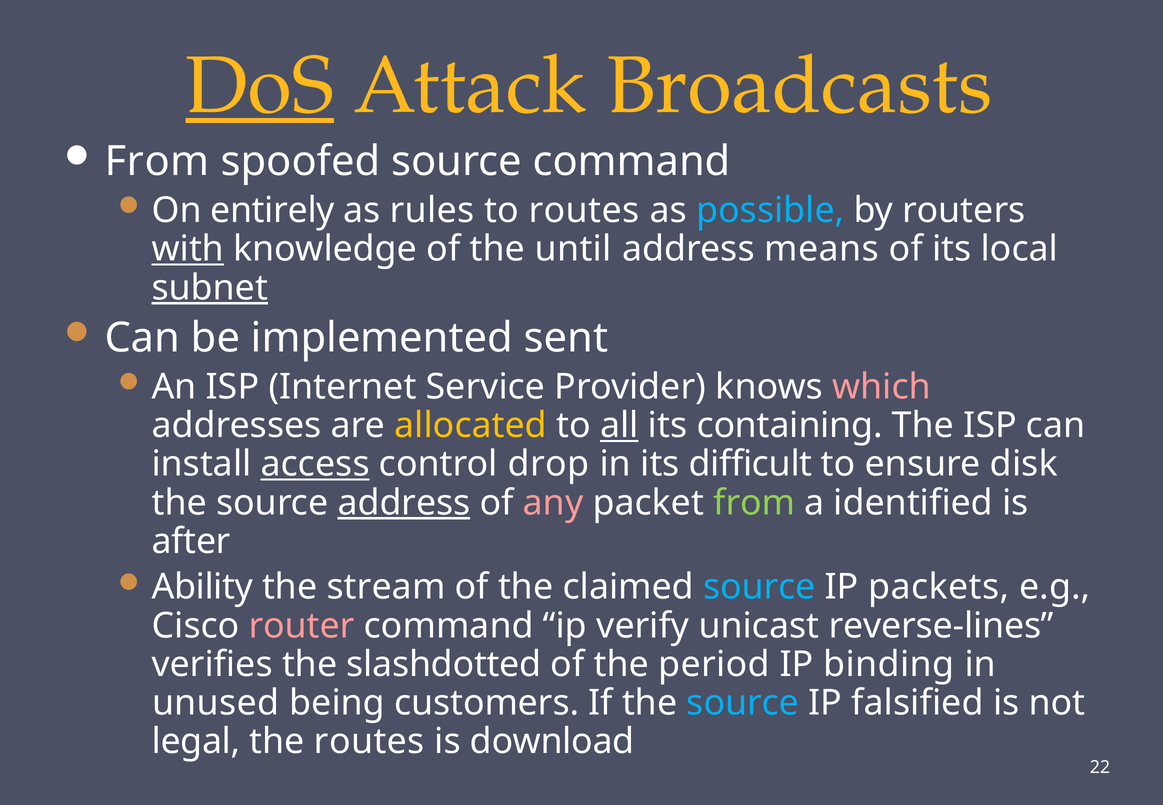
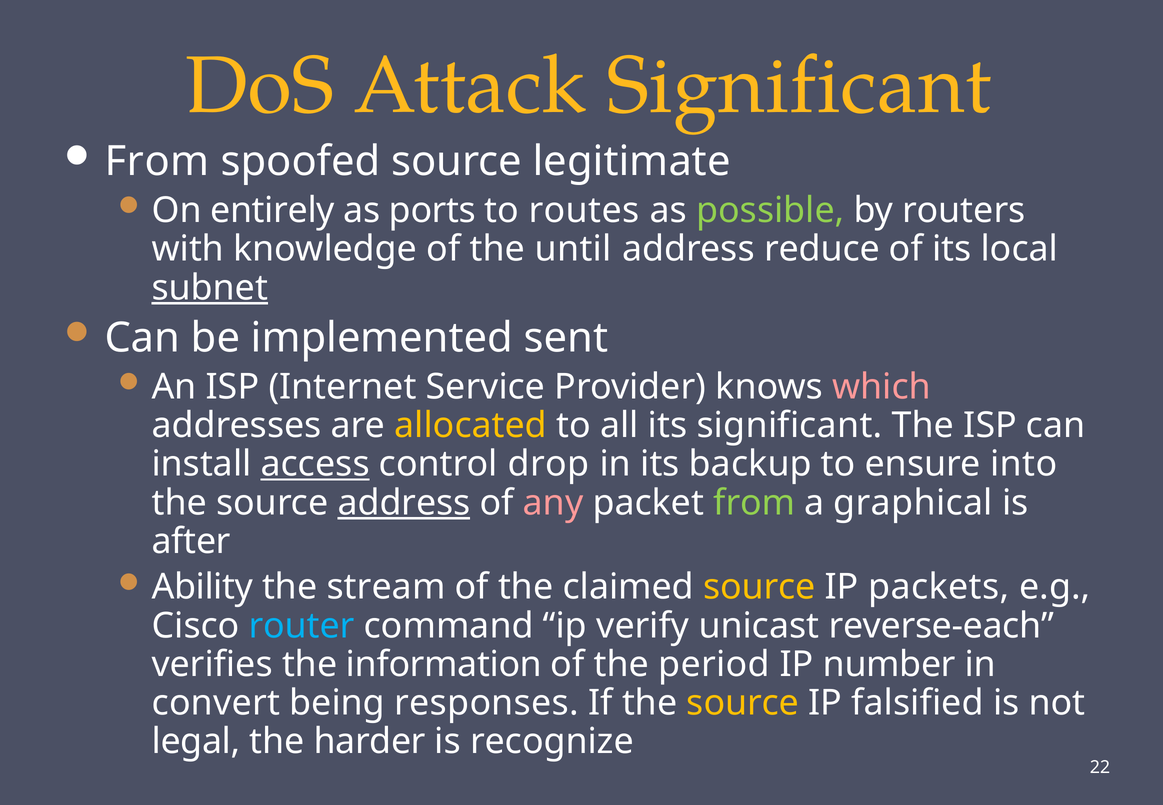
DoS underline: present -> none (260, 86)
Attack Broadcasts: Broadcasts -> Significant (799, 86)
source command: command -> legitimate (632, 162)
rules: rules -> ports (432, 211)
possible colour: light blue -> light green (770, 211)
with underline: present -> none (188, 249)
means: means -> reduce (822, 249)
all underline: present -> none (619, 426)
its containing: containing -> significant (789, 426)
difficult: difficult -> backup (750, 464)
disk: disk -> into (1024, 464)
identified: identified -> graphical (913, 503)
source colour: light blue -> yellow (759, 587)
router colour: pink -> light blue (302, 626)
reverse-lines: reverse-lines -> reverse-each (941, 626)
slashdotted: slashdotted -> information (444, 665)
binding: binding -> number (889, 665)
unused: unused -> convert (216, 703)
customers: customers -> responses (487, 703)
source colour: light blue -> yellow (743, 703)
the routes: routes -> harder (370, 742)
download: download -> recognize (552, 742)
